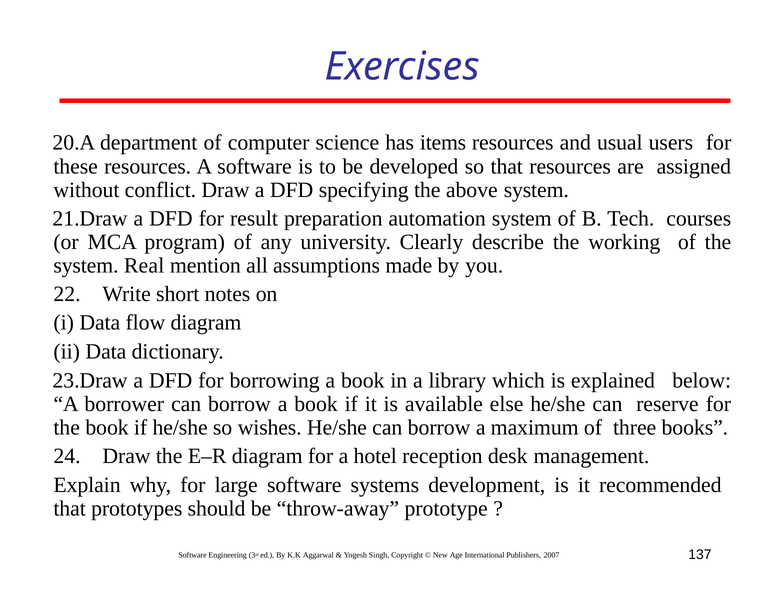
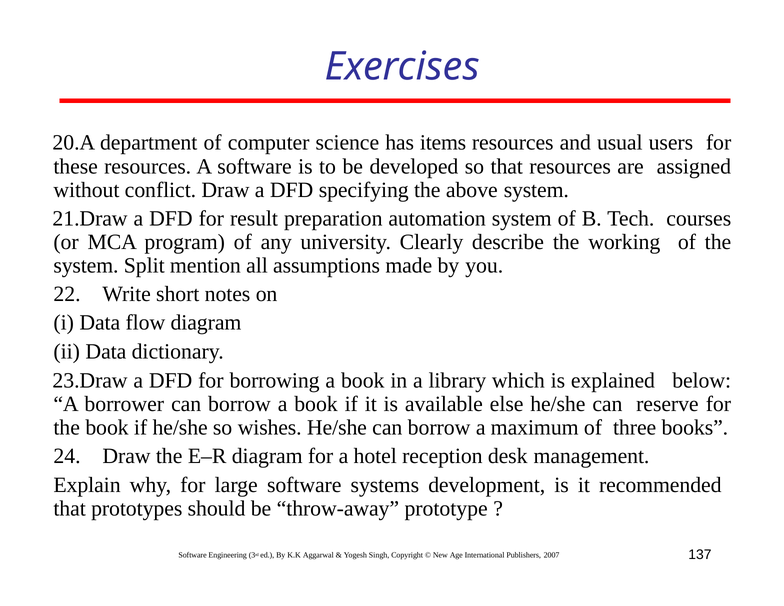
Real: Real -> Split (144, 266)
